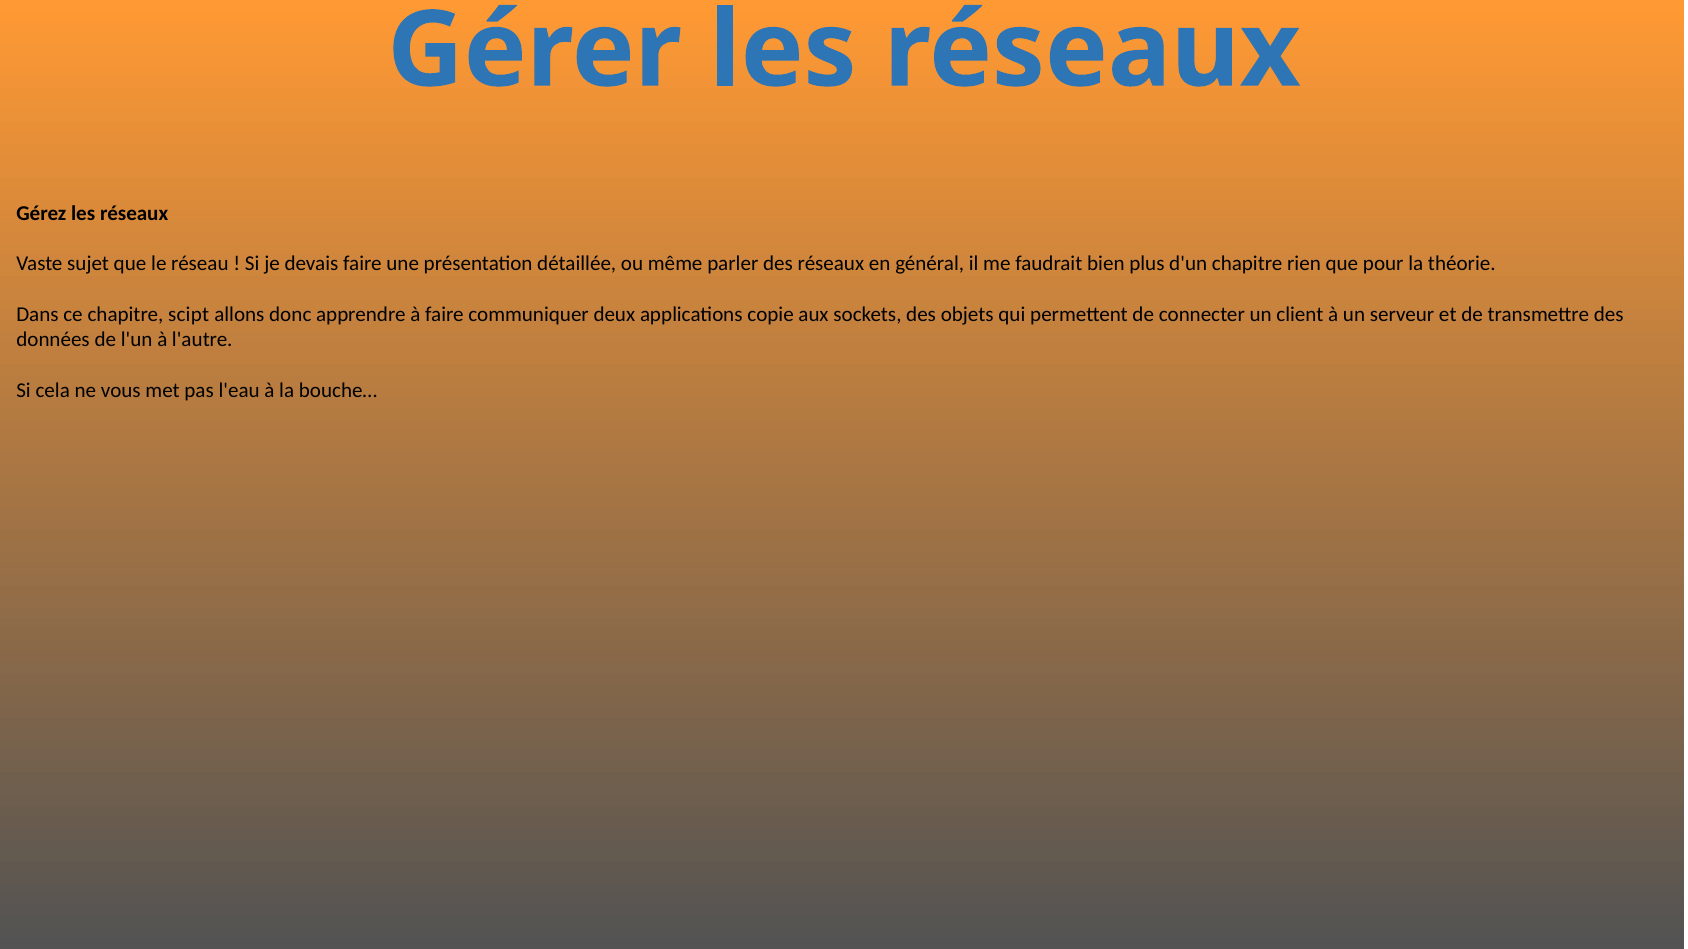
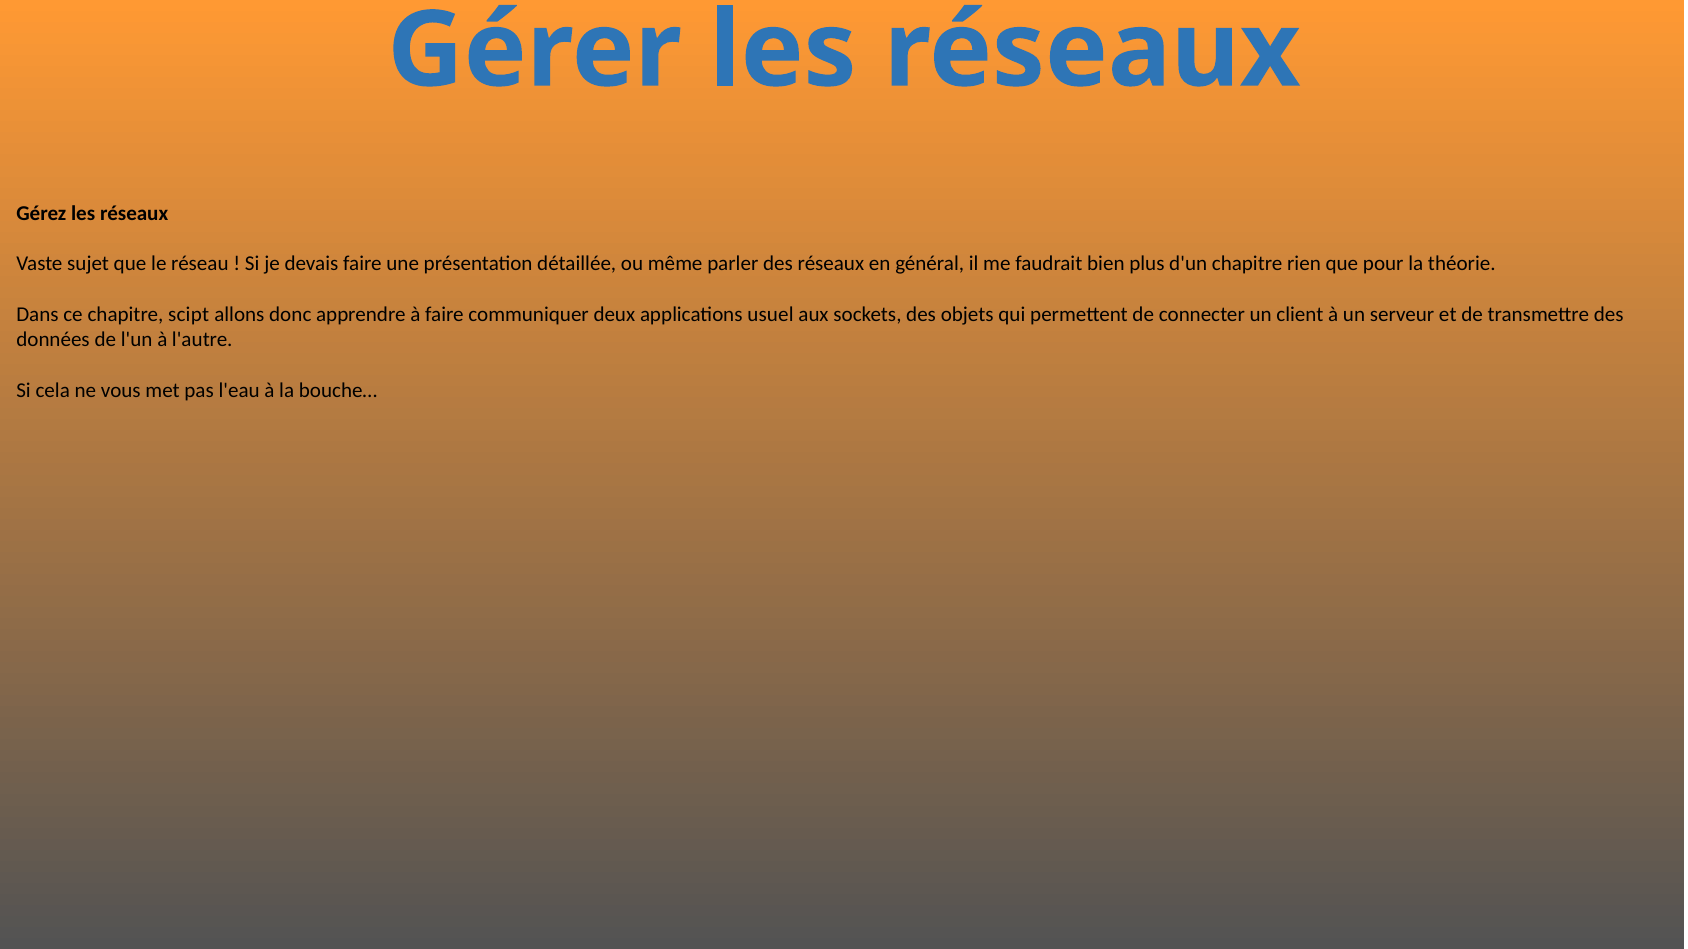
copie: copie -> usuel (771, 315)
